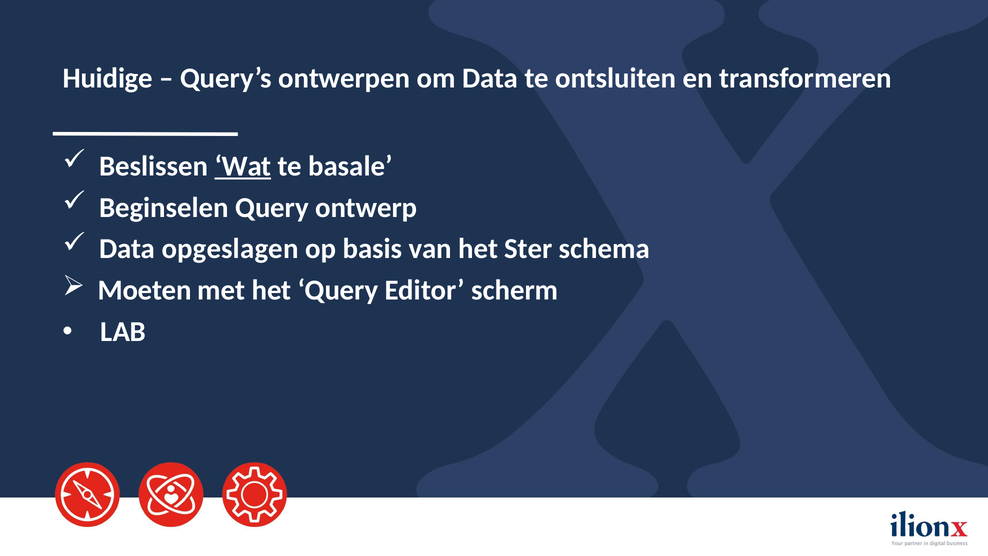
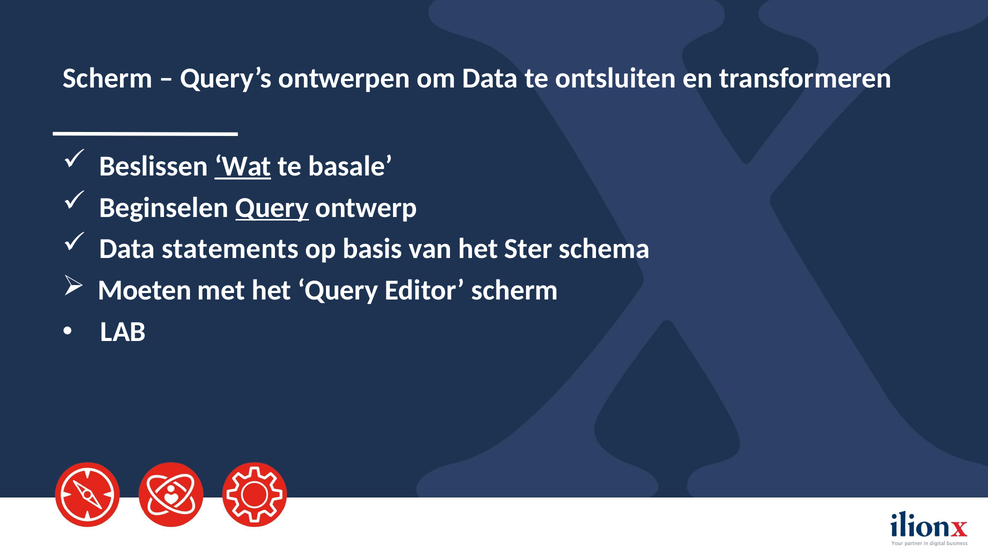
Huidige: Huidige -> Scherm (108, 78)
Query underline: none -> present (272, 207)
opgeslagen: opgeslagen -> statements (230, 249)
